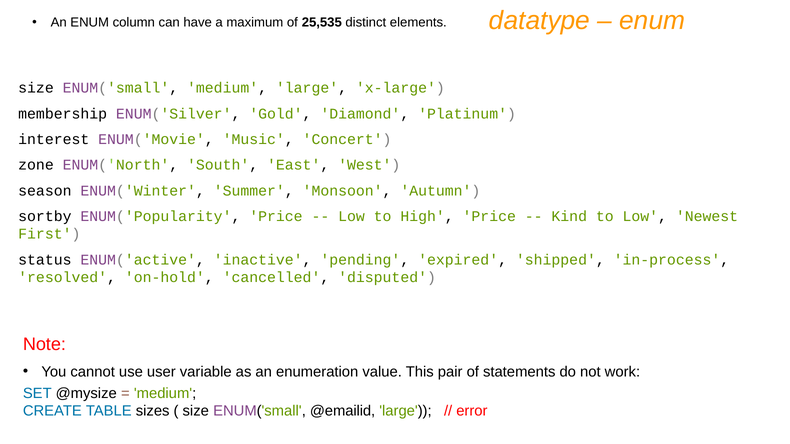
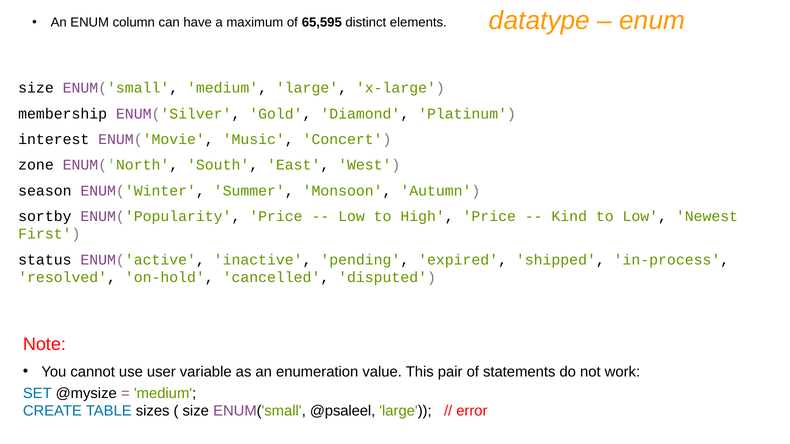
25,535: 25,535 -> 65,595 (322, 23)
@emailid: @emailid -> @psaleel (343, 411)
